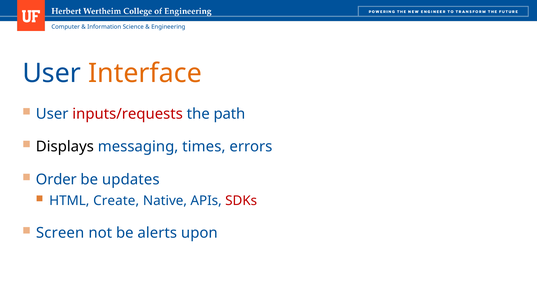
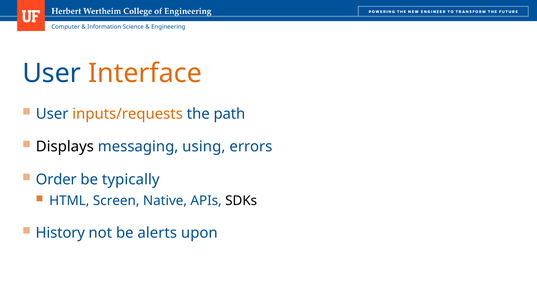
inputs/requests colour: red -> orange (128, 114)
times: times -> using (204, 147)
updates: updates -> typically (131, 180)
Create: Create -> Screen (116, 201)
SDKs colour: red -> black (241, 201)
Screen: Screen -> History (60, 233)
